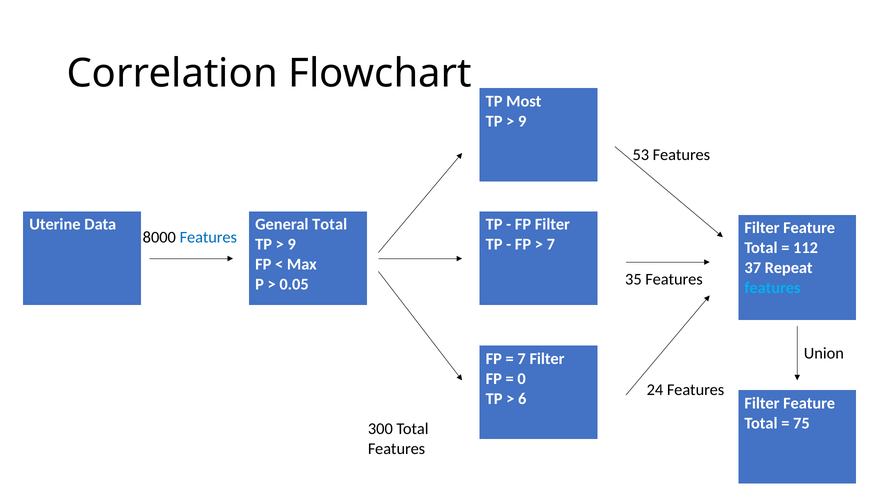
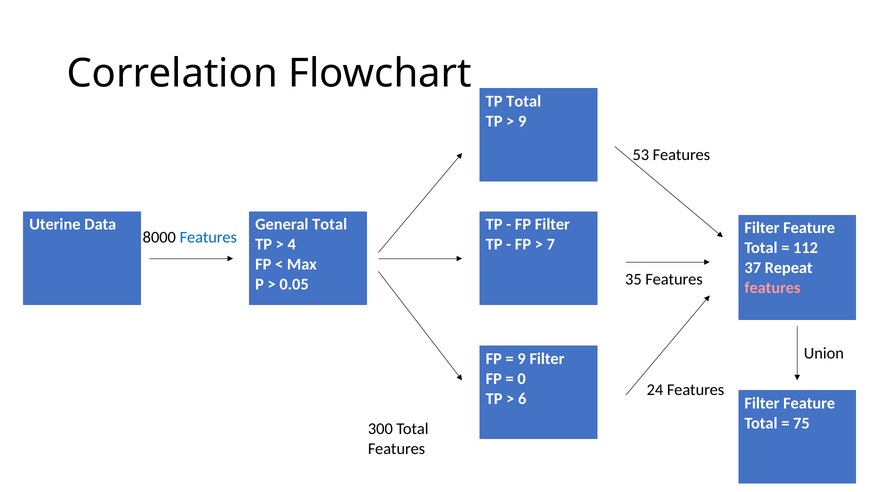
TP Most: Most -> Total (524, 101)
9: 9 -> 4 (292, 245)
features colour: light blue -> pink (772, 288)
7: 7 -> 9 (522, 359)
